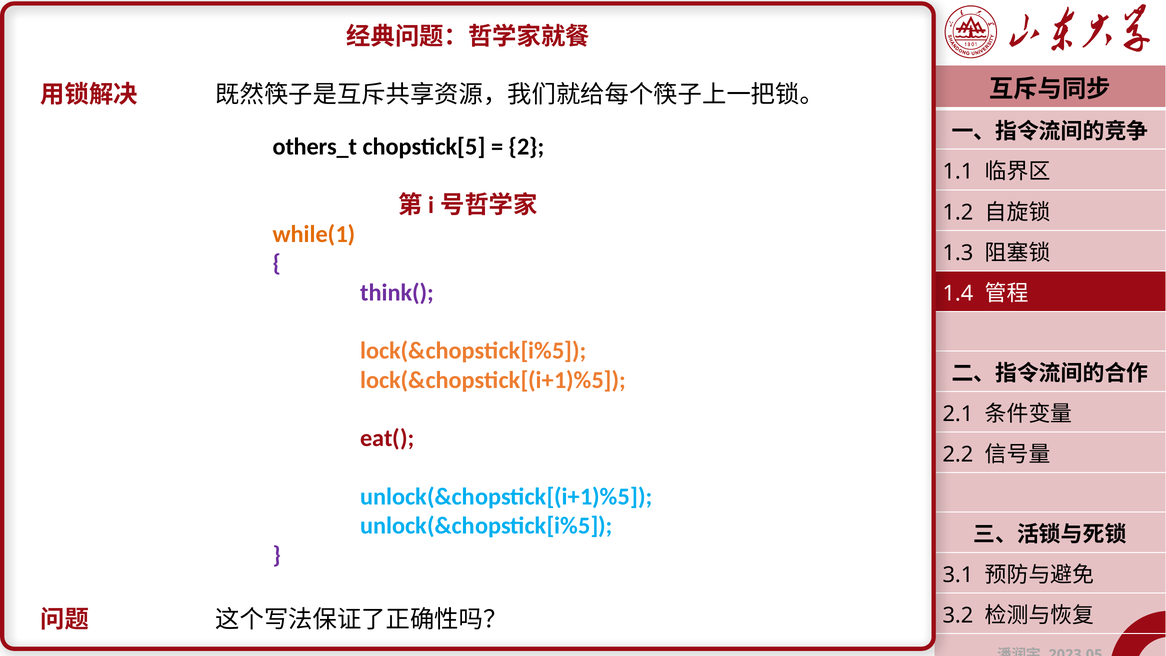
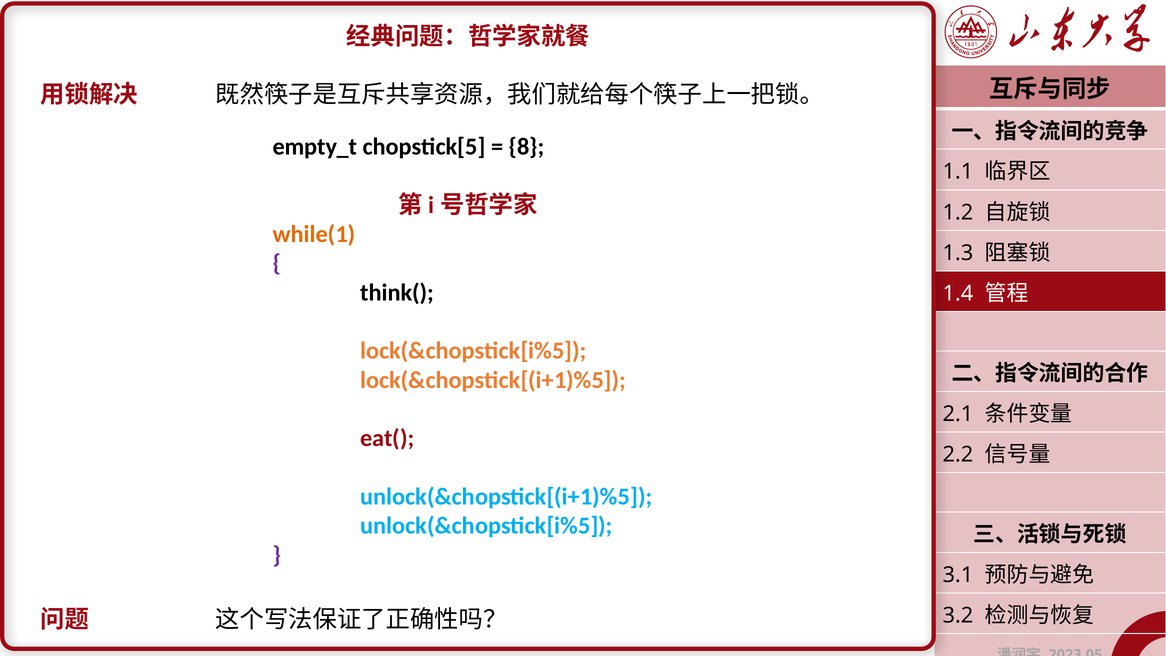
others_t: others_t -> empty_t (315, 147)
2: 2 -> 8 (527, 147)
think( colour: purple -> black (397, 292)
